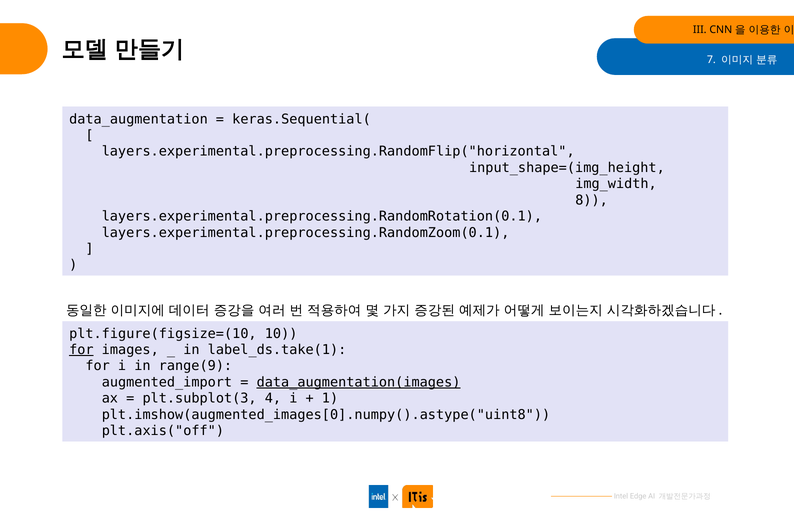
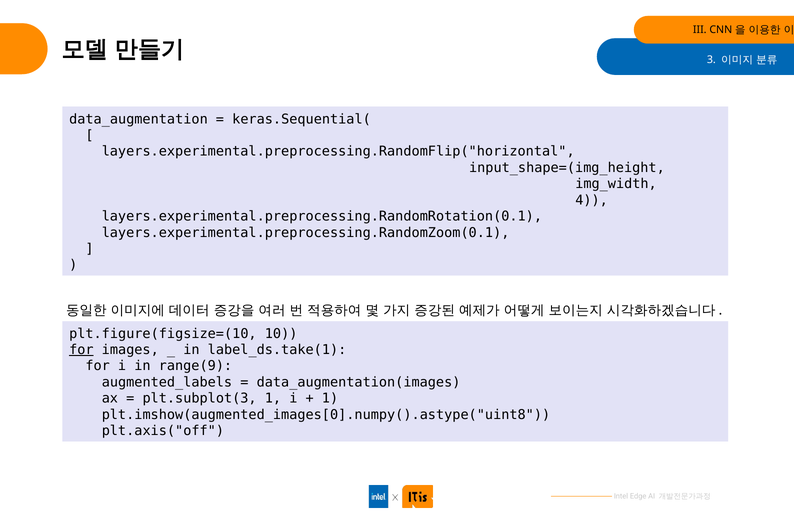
7: 7 -> 3 (711, 60)
8: 8 -> 4 (592, 200)
augmented_import: augmented_import -> augmented_labels (167, 383)
data_augmentation(images underline: present -> none (359, 383)
plt.subplot(3 4: 4 -> 1 (273, 399)
